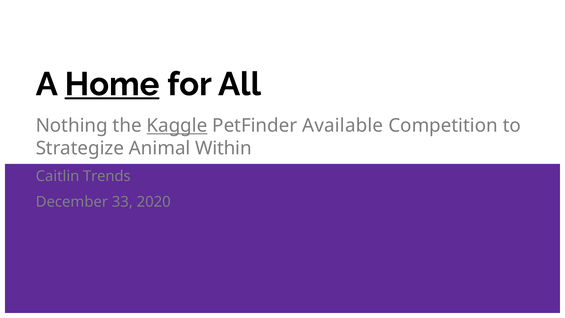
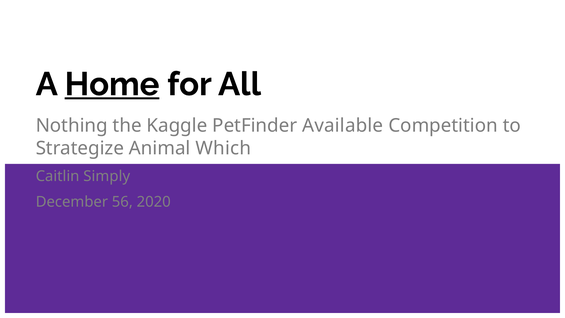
Kaggle underline: present -> none (177, 126)
Within: Within -> Which (223, 148)
Trends: Trends -> Simply (107, 176)
33: 33 -> 56 (122, 202)
